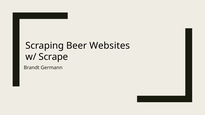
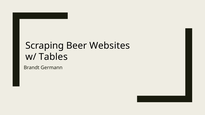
Scrape: Scrape -> Tables (53, 57)
